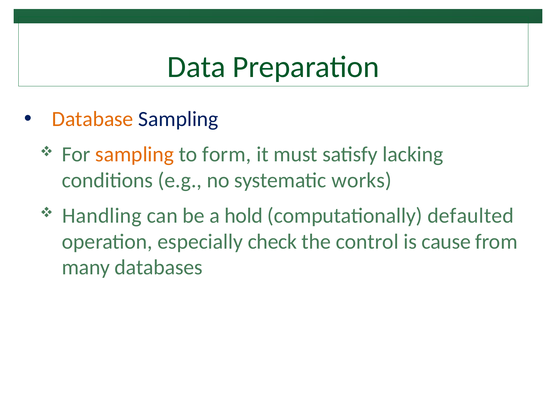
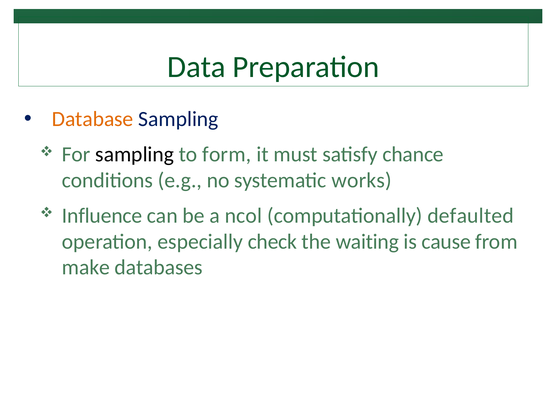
sampling colour: orange -> black (135, 154)
lacking: lacking -> chance (413, 154)
Handling: Handling -> Influence (102, 216)
hold: hold -> ncol (243, 216)
control: control -> waiting (367, 242)
many: many -> make (86, 268)
